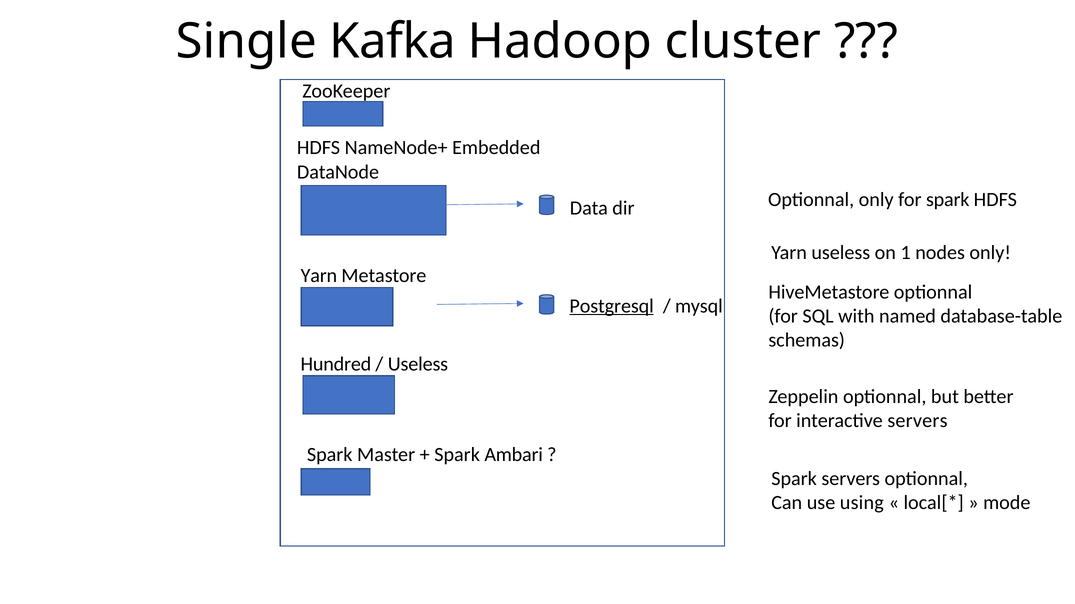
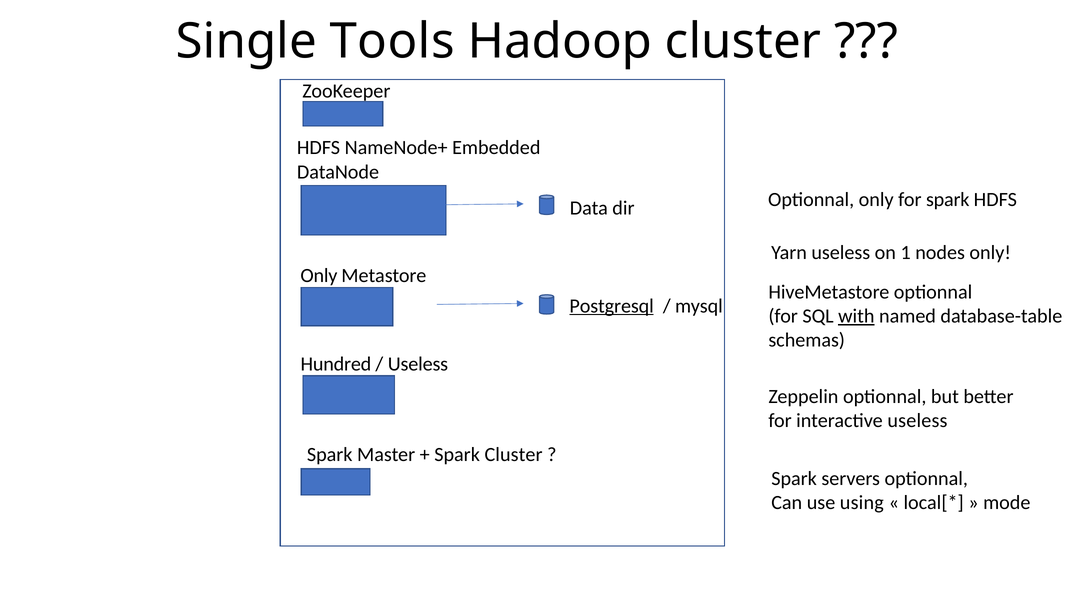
Kafka: Kafka -> Tools (392, 42)
Yarn: Yarn -> Only (319, 276)
with underline: none -> present (856, 316)
interactive servers: servers -> useless (917, 421)
Spark Ambari: Ambari -> Cluster (514, 455)
